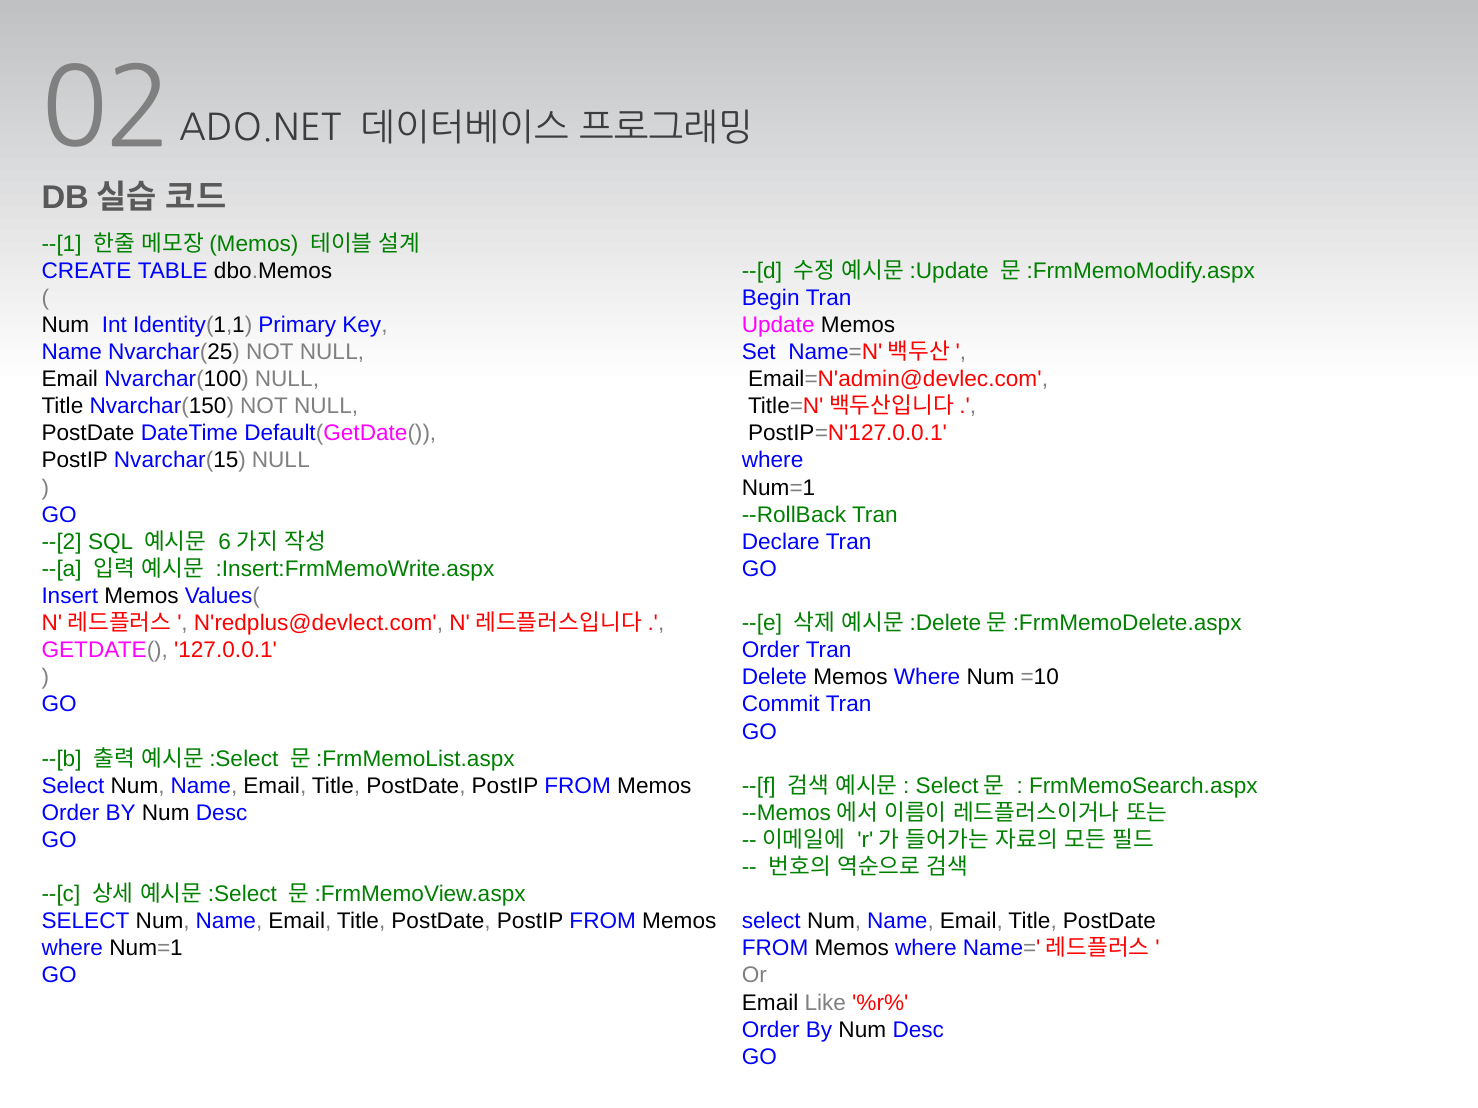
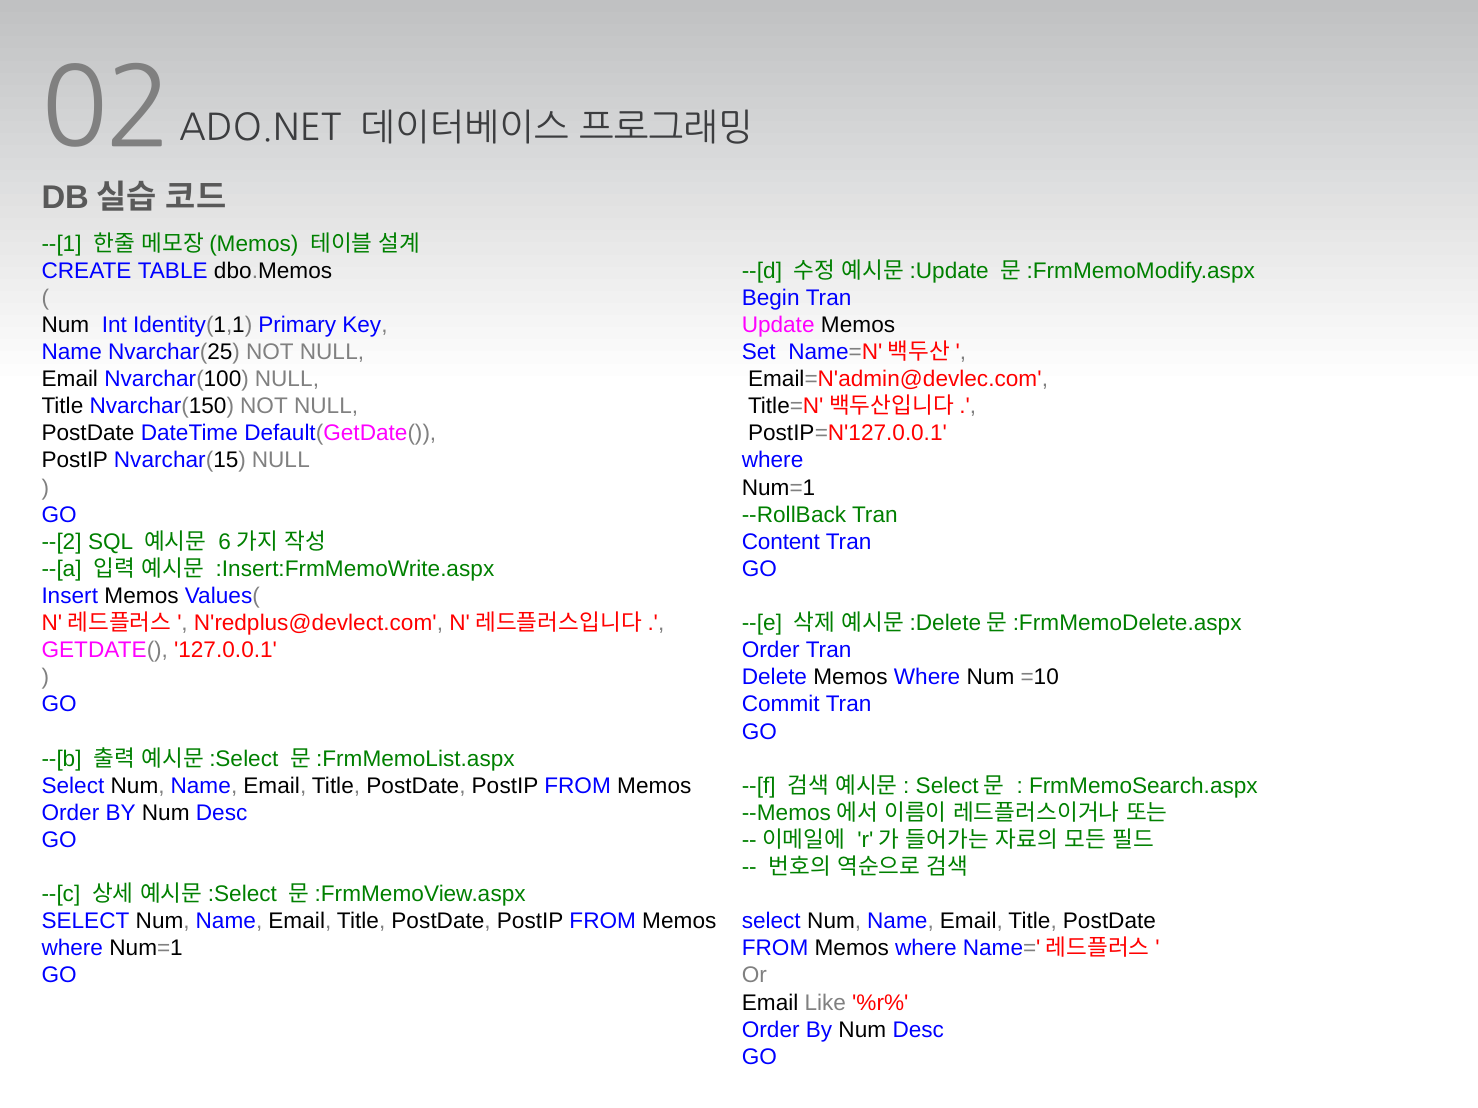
Declare: Declare -> Content (781, 542)
